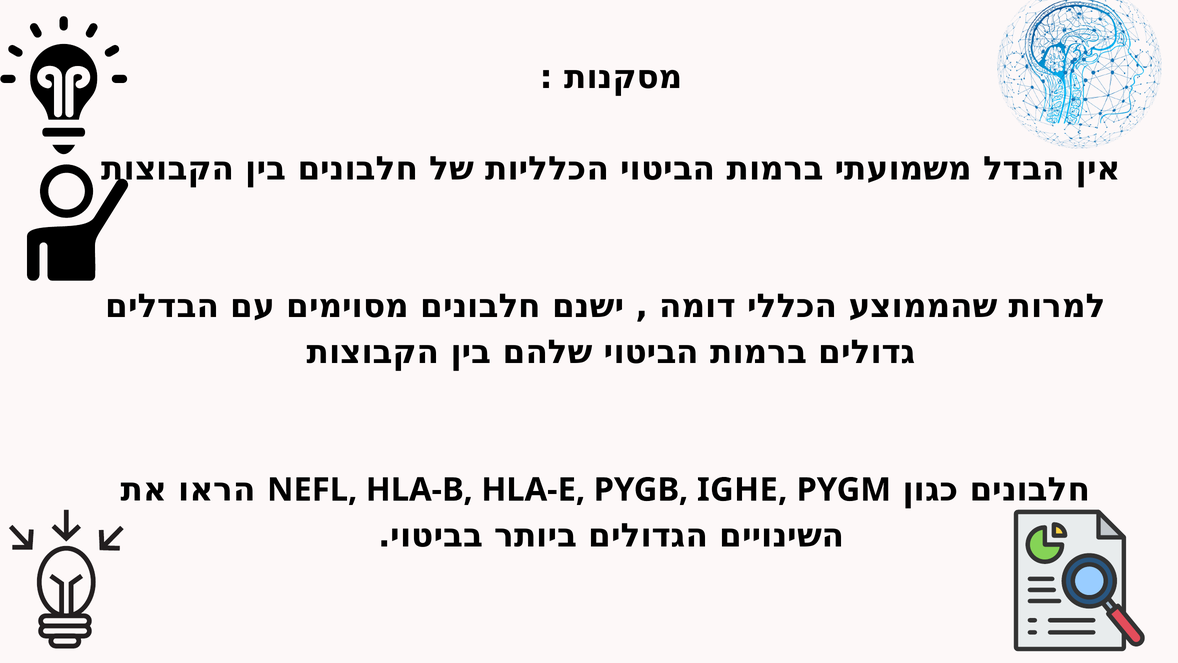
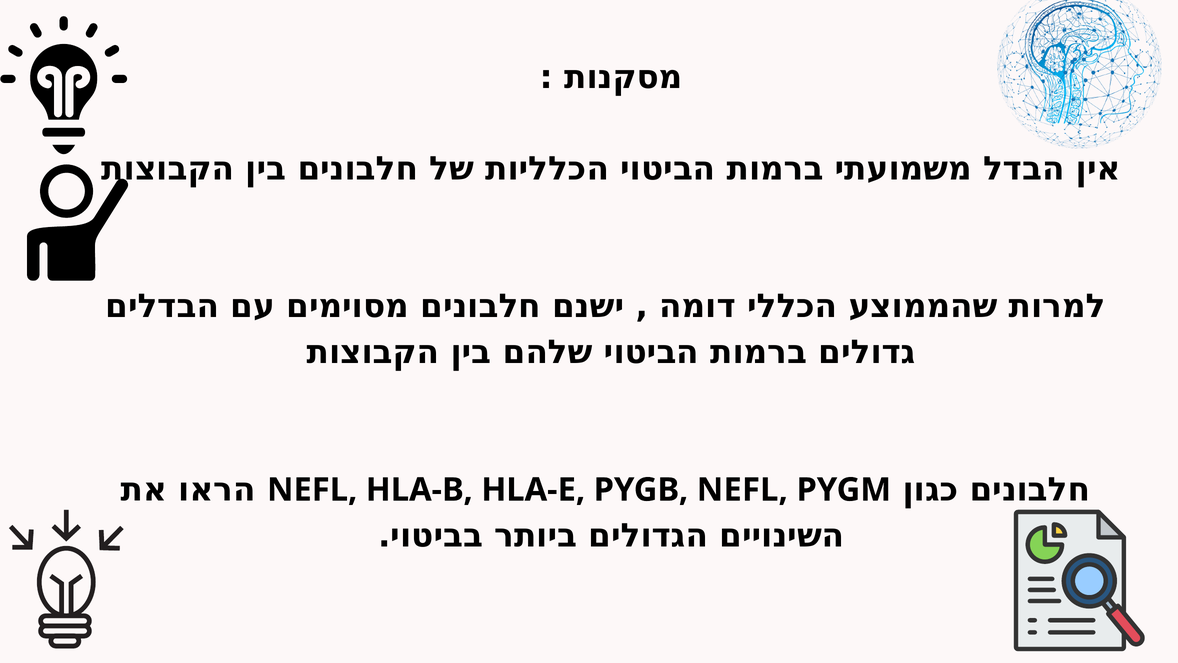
PYGB IGHE: IGHE -> NEFL (742, 490)
